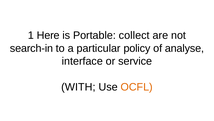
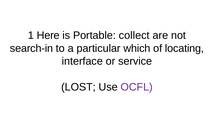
policy: policy -> which (137, 48)
analyse: analyse -> locating (184, 48)
WITH: WITH -> LOST (78, 87)
OCFL colour: orange -> purple (137, 87)
